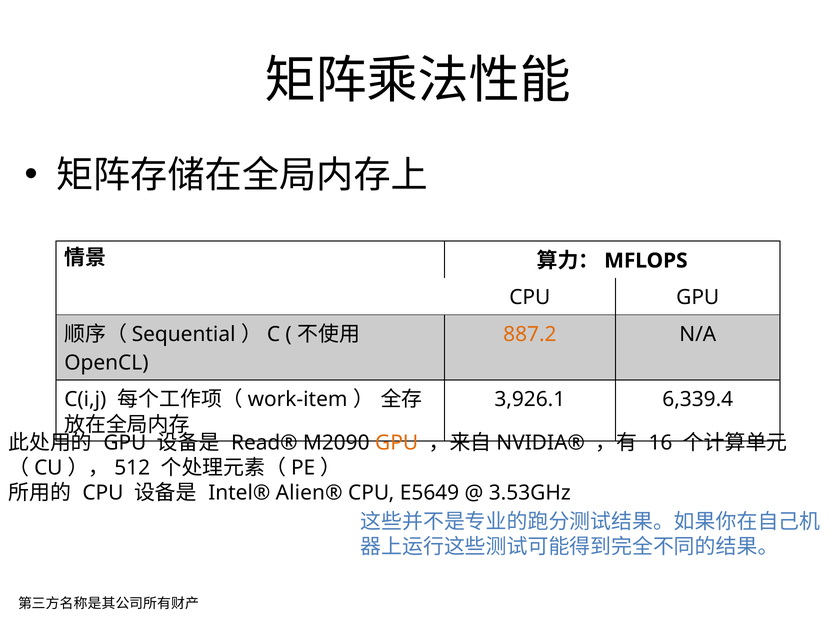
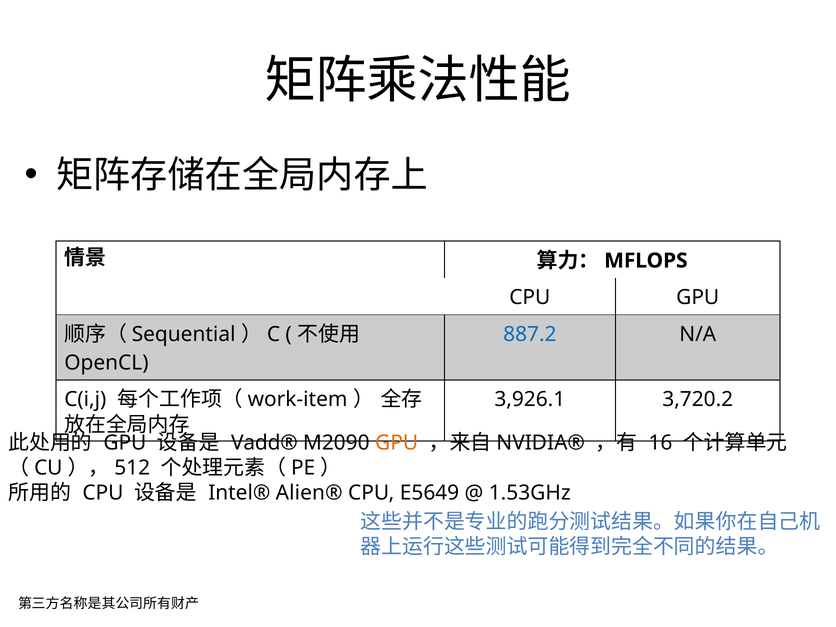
887.2 colour: orange -> blue (530, 334)
6,339.4: 6,339.4 -> 3,720.2 (698, 400)
Read®: Read® -> Vadd® (264, 443)
3.53GHz: 3.53GHz -> 1.53GHz (530, 493)
